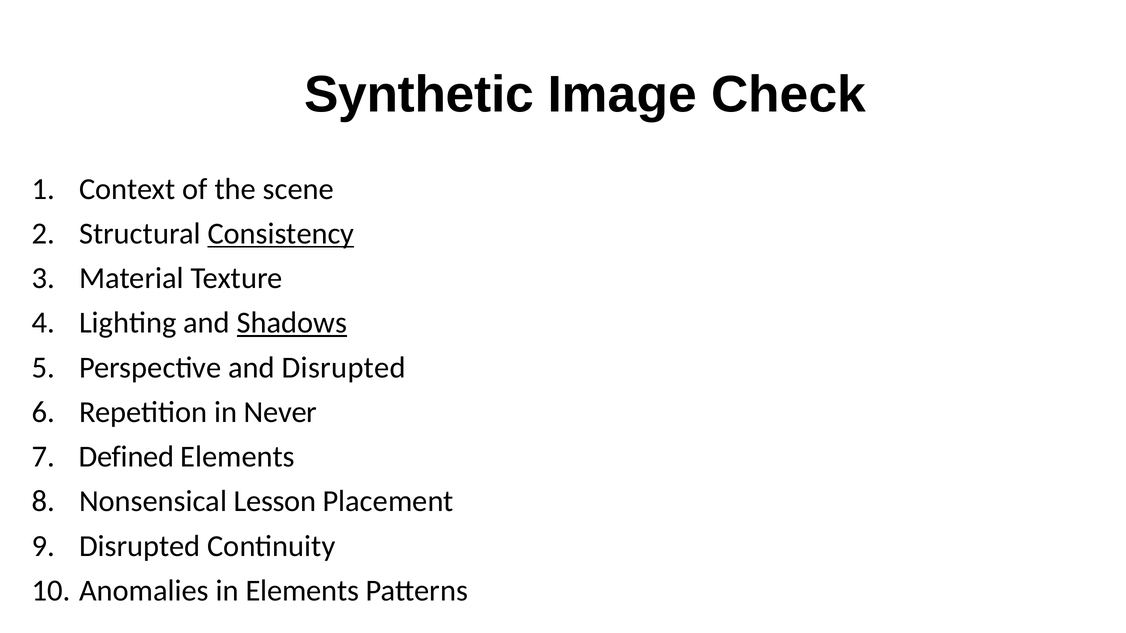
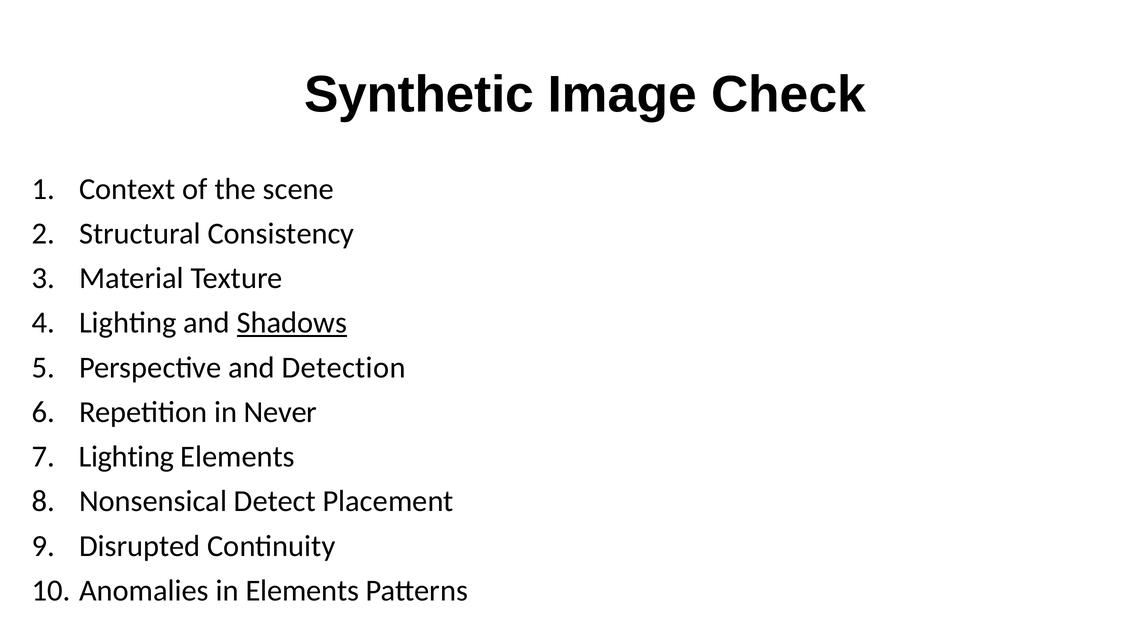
Consistency underline: present -> none (281, 234)
and Disrupted: Disrupted -> Detection (344, 368)
Defined: Defined -> Lighting (126, 457)
Lesson: Lesson -> Detect (275, 502)
